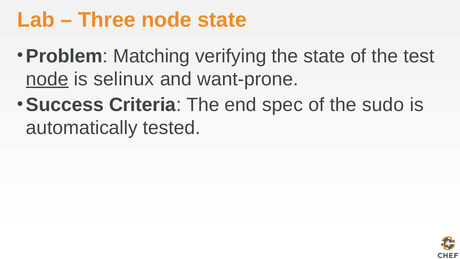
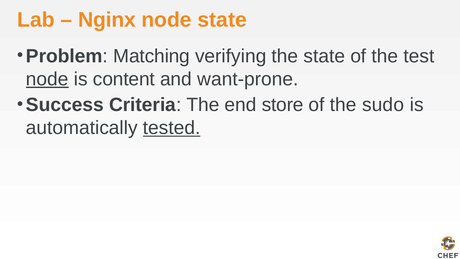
Three: Three -> Nginx (107, 20)
selinux: selinux -> content (124, 79)
spec: spec -> store (283, 105)
tested underline: none -> present (172, 128)
